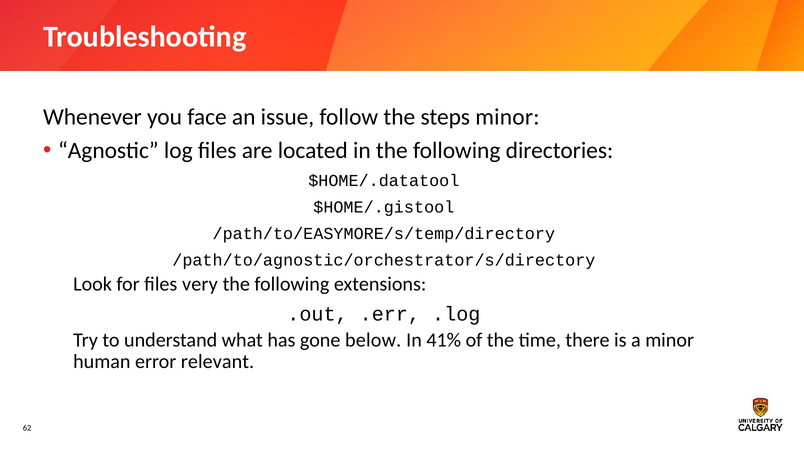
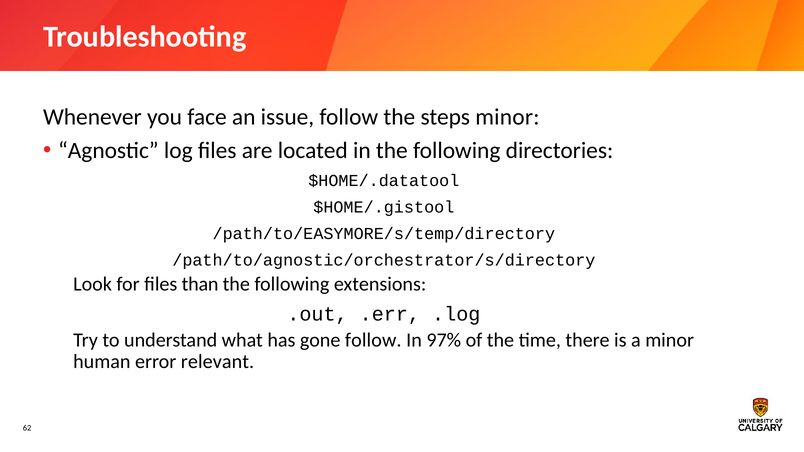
very: very -> than (200, 284)
gone below: below -> follow (373, 340)
41%: 41% -> 97% (444, 340)
